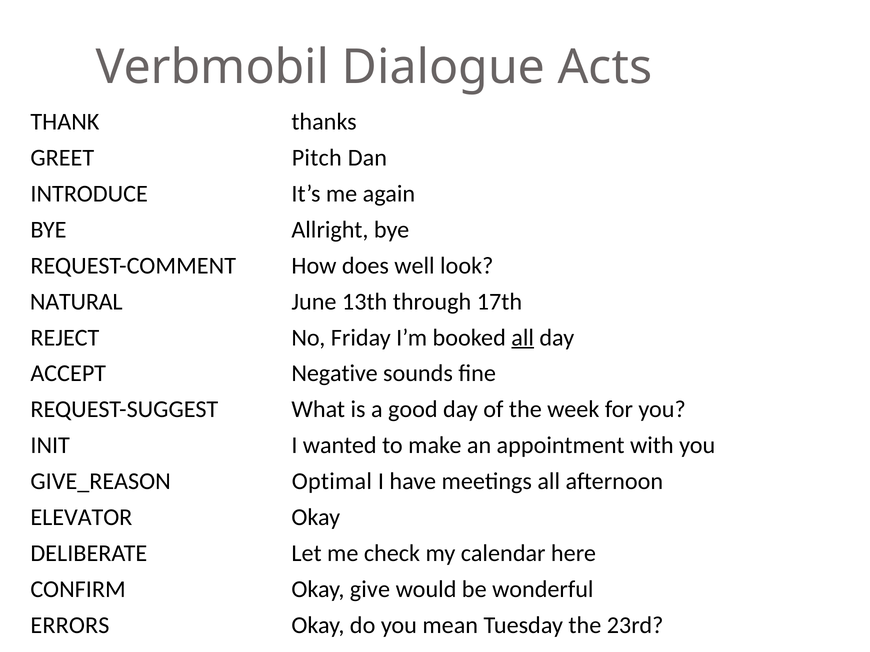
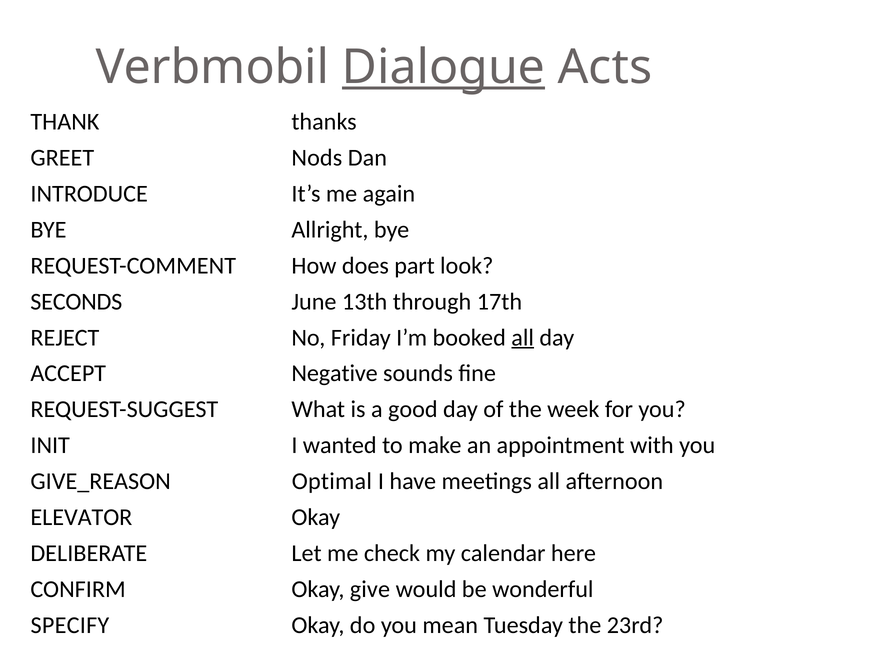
Dialogue underline: none -> present (444, 67)
Pitch: Pitch -> Nods (317, 158)
well: well -> part (415, 266)
NATURAL: NATURAL -> SECONDS (76, 302)
ERRORS: ERRORS -> SPECIFY (70, 626)
